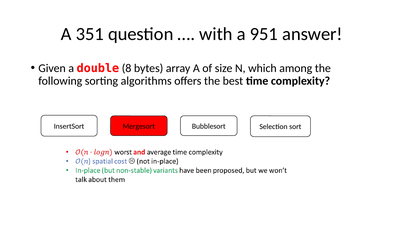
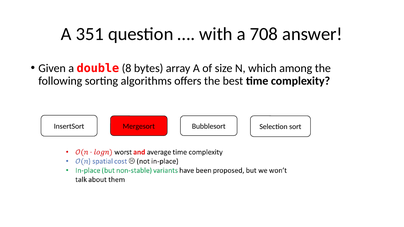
951: 951 -> 708 (264, 34)
